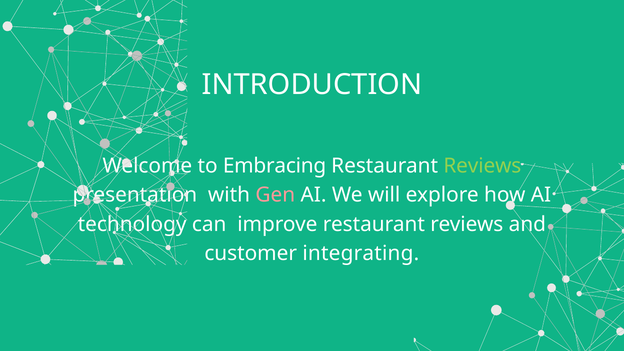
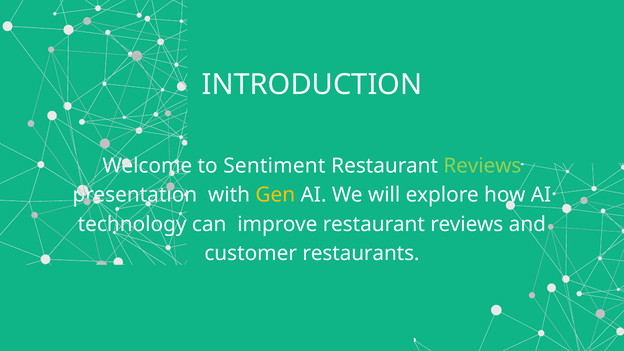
Embracing: Embracing -> Sentiment (274, 166)
Gen colour: pink -> yellow (275, 195)
integrating: integrating -> restaurants (361, 253)
